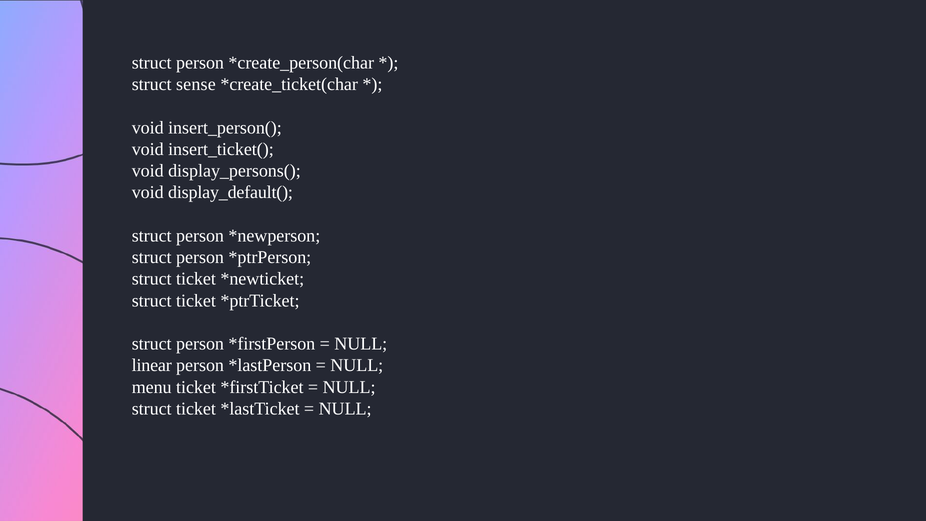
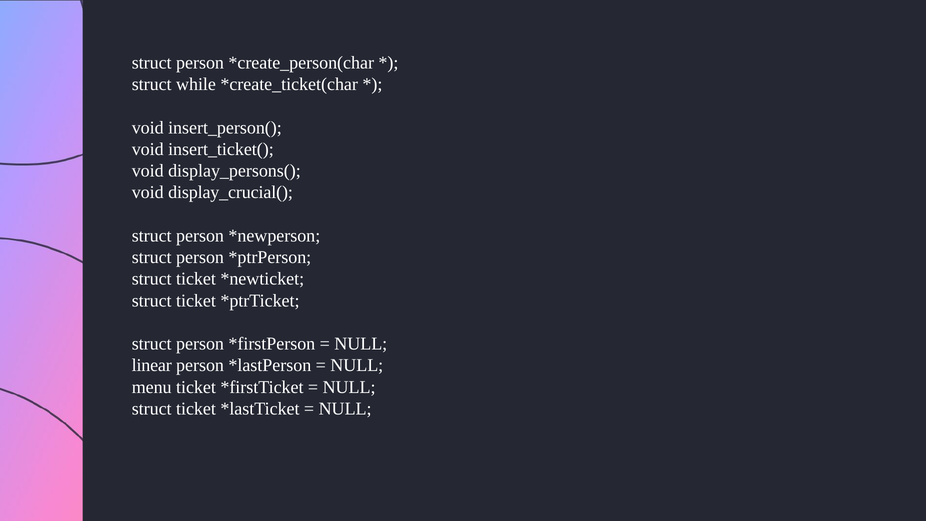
sense: sense -> while (196, 84)
display_default(: display_default( -> display_crucial( (231, 192)
